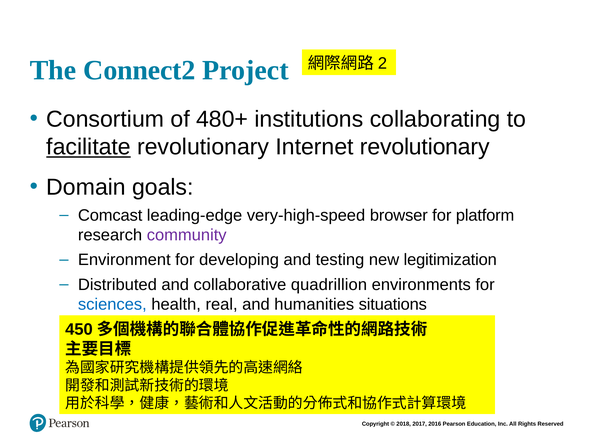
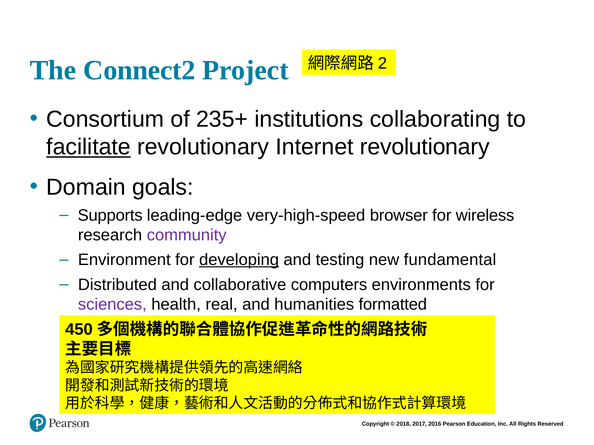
480+: 480+ -> 235+ (222, 119)
Comcast: Comcast -> Supports (110, 216)
platform: platform -> wireless (485, 216)
developing underline: none -> present (239, 260)
legitimization: legitimization -> fundamental (450, 260)
quadrillion: quadrillion -> computers (329, 285)
sciences colour: blue -> purple (112, 305)
situations: situations -> formatted (393, 305)
